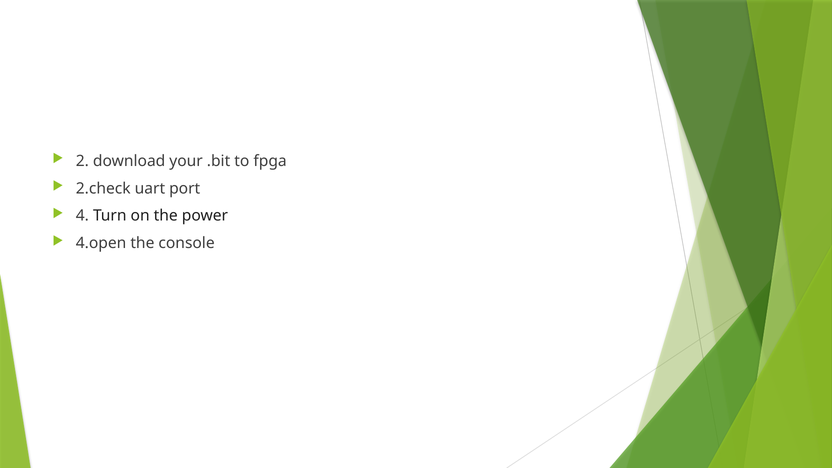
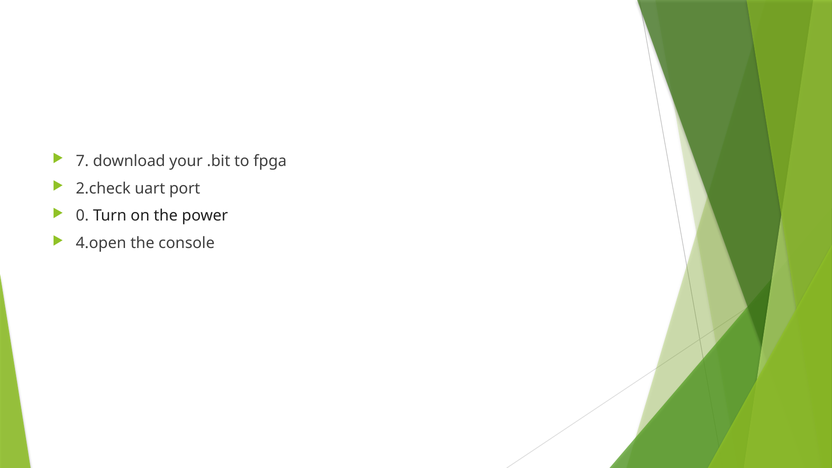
2: 2 -> 7 (82, 161)
4: 4 -> 0 (82, 216)
